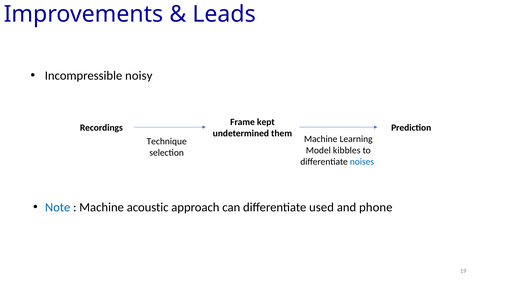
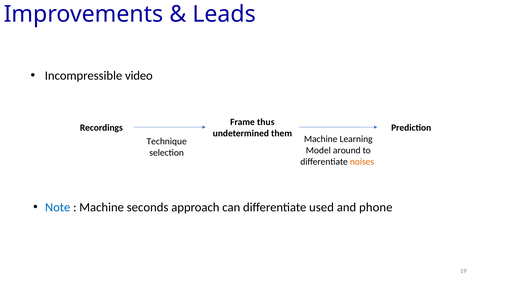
noisy: noisy -> video (139, 76)
kept: kept -> thus (266, 122)
kibbles: kibbles -> around (347, 151)
noises colour: blue -> orange (362, 162)
acoustic: acoustic -> seconds (148, 207)
